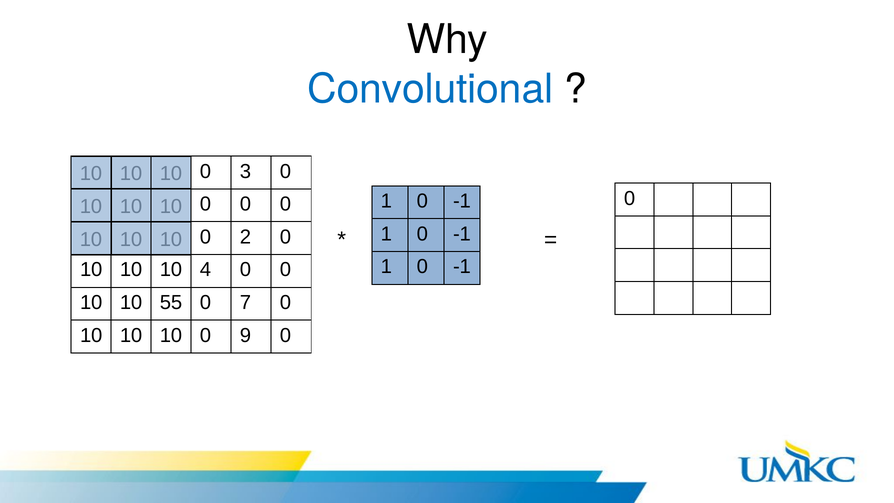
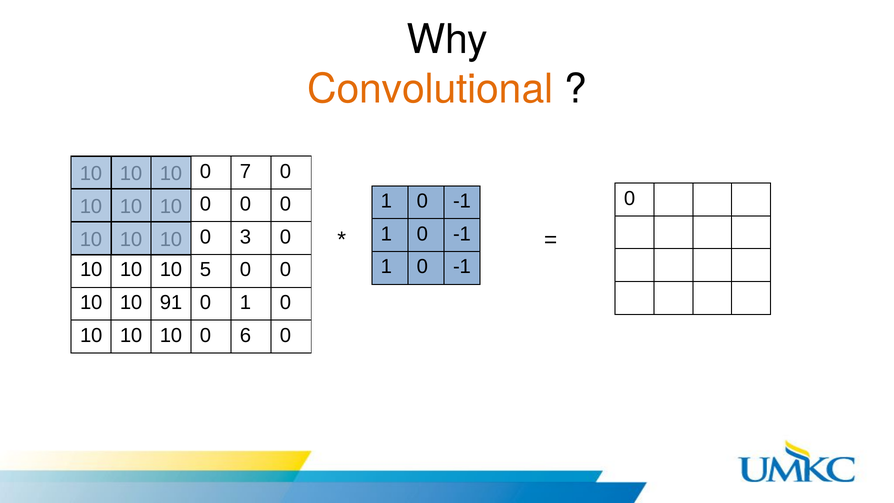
Convolutional colour: blue -> orange (430, 89)
3: 3 -> 7 (245, 171)
2: 2 -> 3 (245, 237)
4: 4 -> 5 (205, 270)
55: 55 -> 91 (171, 303)
0 7: 7 -> 1 (245, 303)
9: 9 -> 6 (245, 336)
